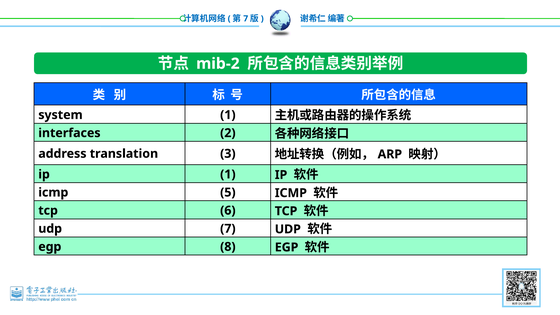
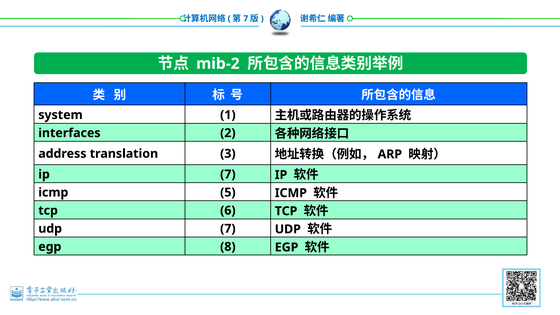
ip 1: 1 -> 7 (228, 174)
